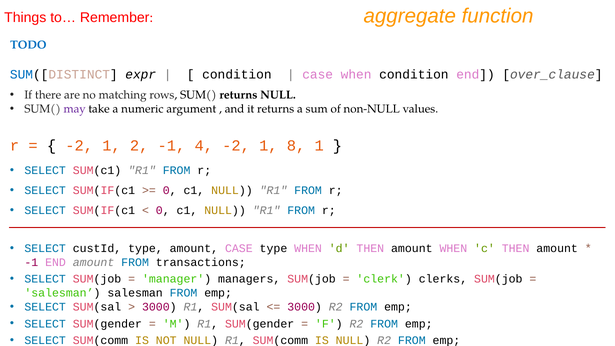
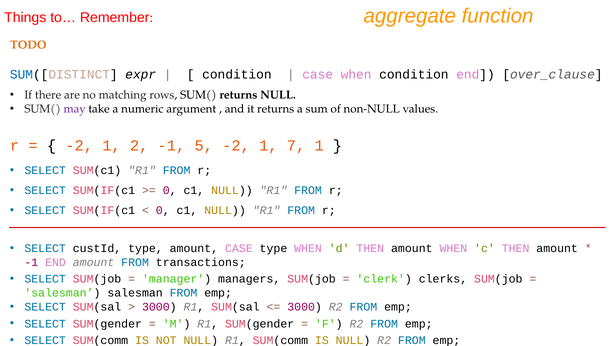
TODO colour: blue -> orange (28, 45)
4: 4 -> 5 (204, 145)
8: 8 -> 7 (296, 145)
